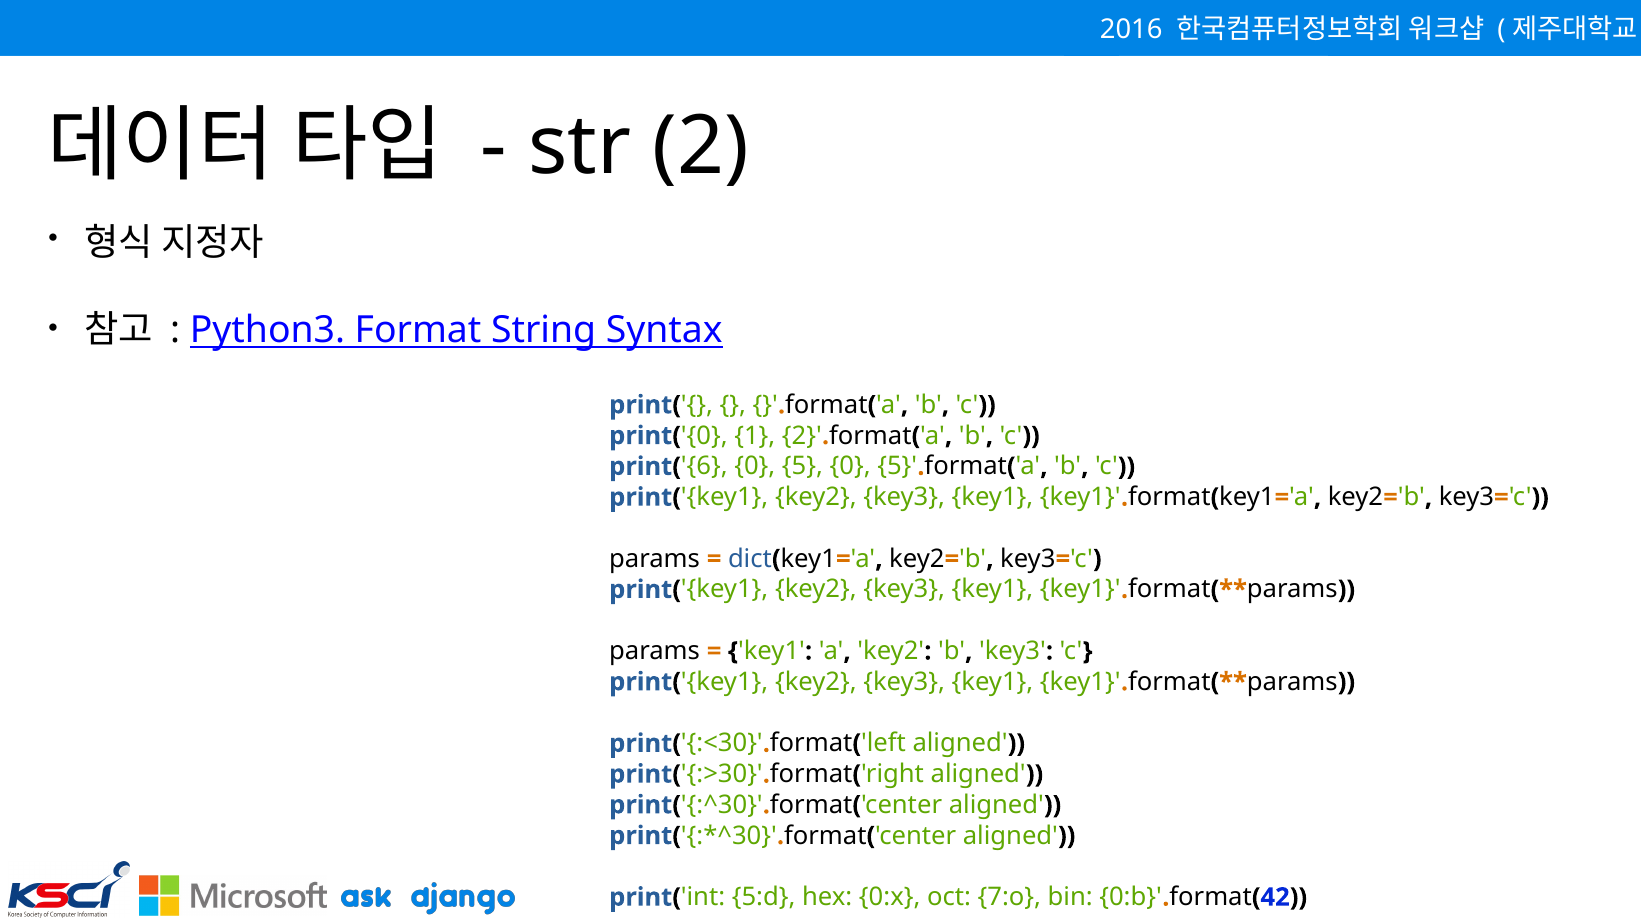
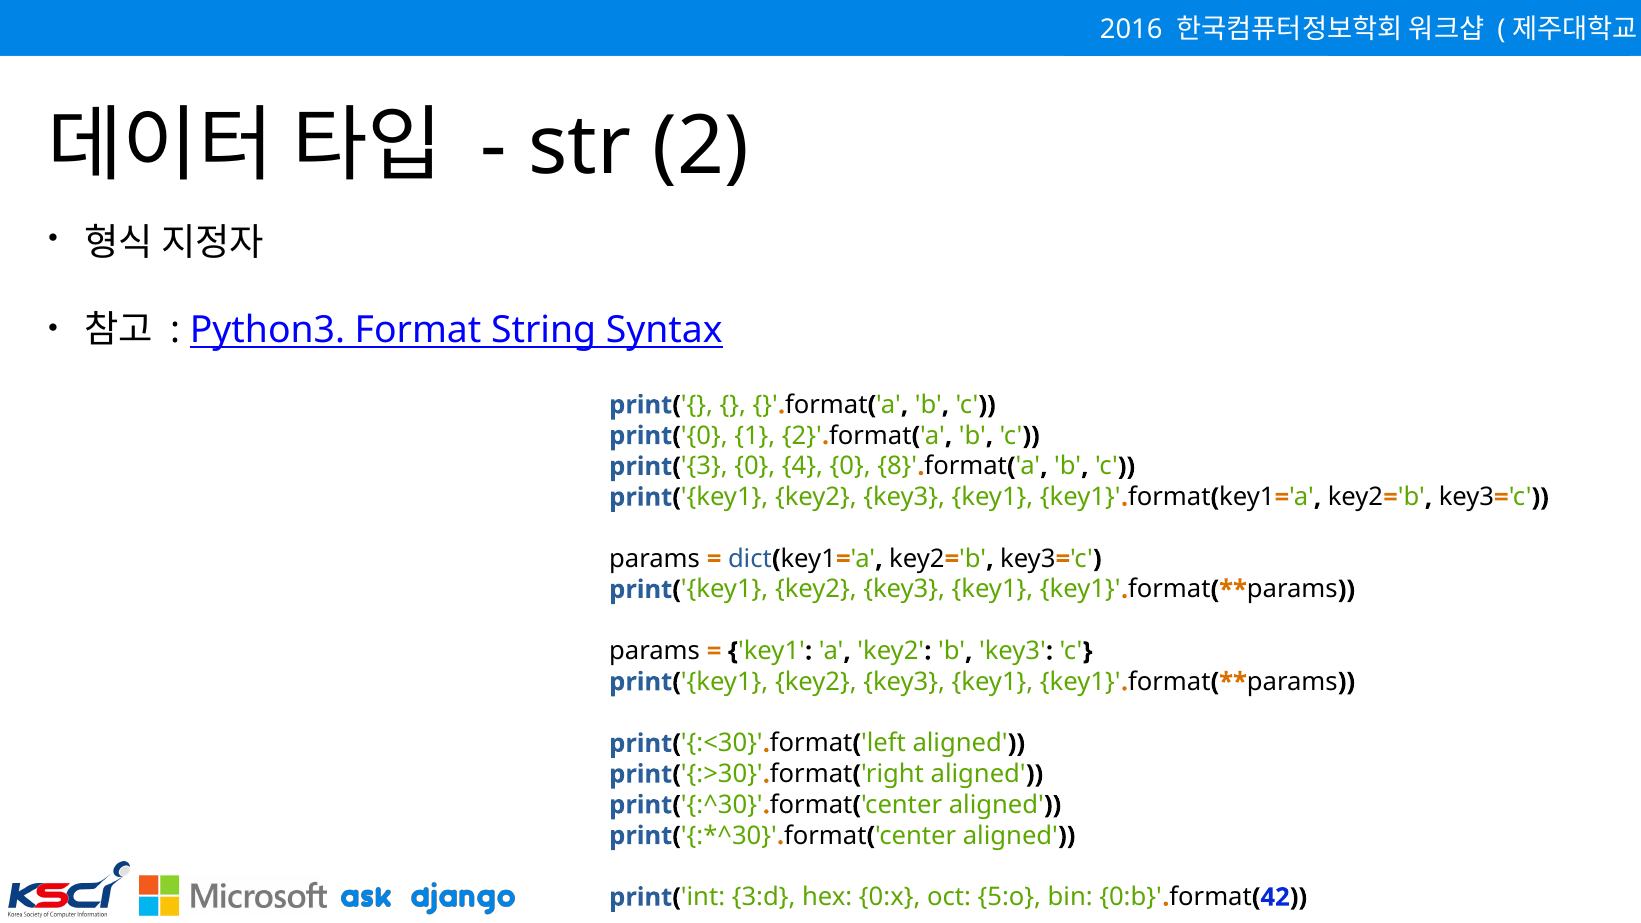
6: 6 -> 3 (704, 466)
5: 5 -> 4 (802, 466)
5: 5 -> 8 (897, 466)
5:d: 5:d -> 3:d (764, 897)
7:o: 7:o -> 5:o (1009, 897)
